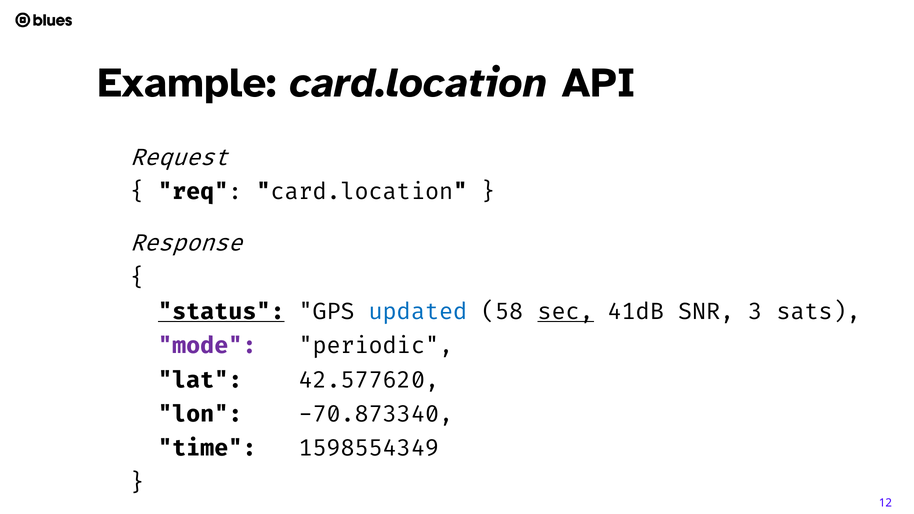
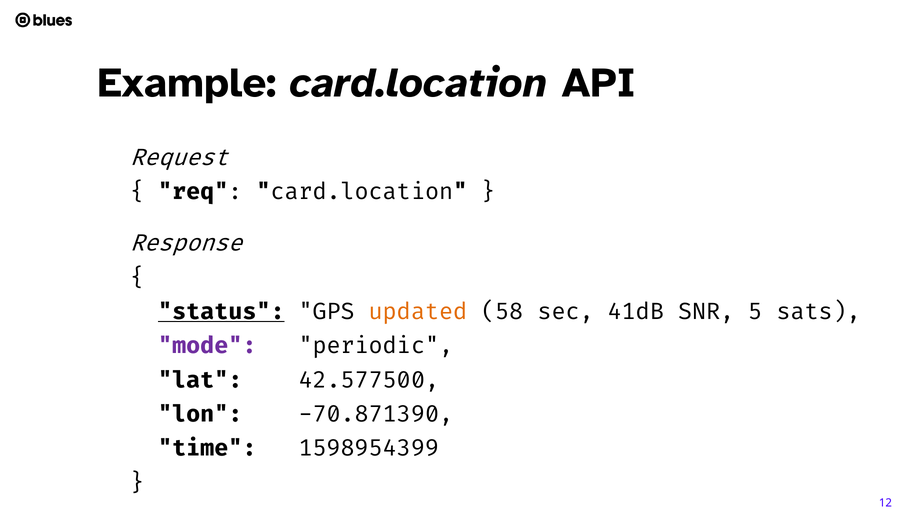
updated colour: blue -> orange (418, 312)
sec underline: present -> none (566, 312)
3: 3 -> 5 (755, 312)
42.577620: 42.577620 -> 42.577500 (369, 380)
-70.873340: -70.873340 -> -70.871390 (376, 414)
1598554349: 1598554349 -> 1598954399 (369, 449)
